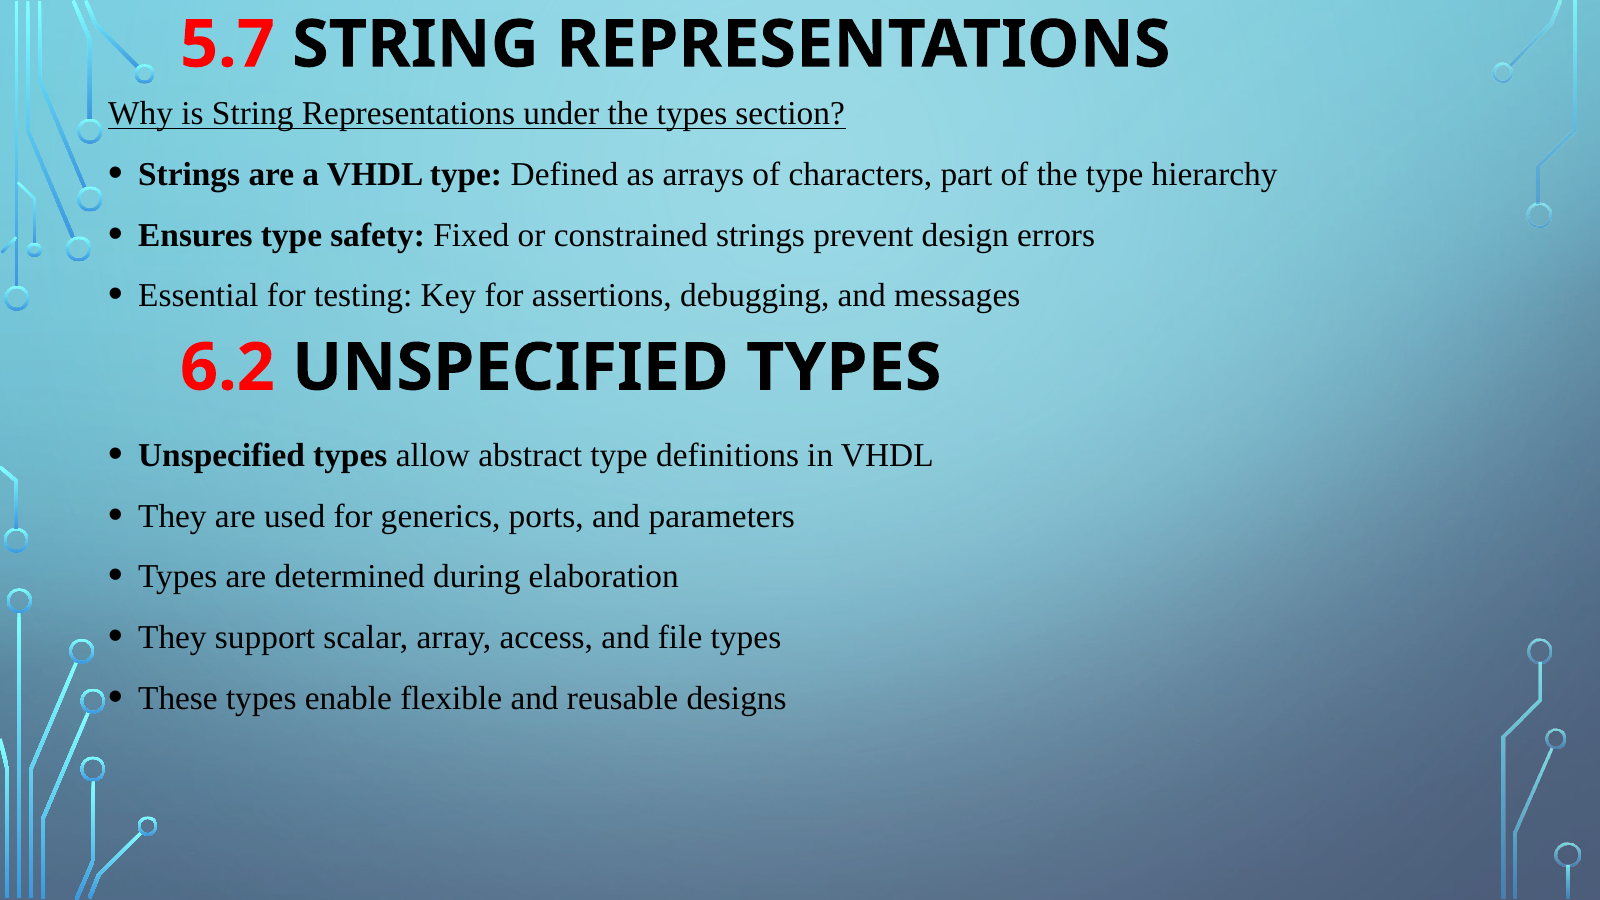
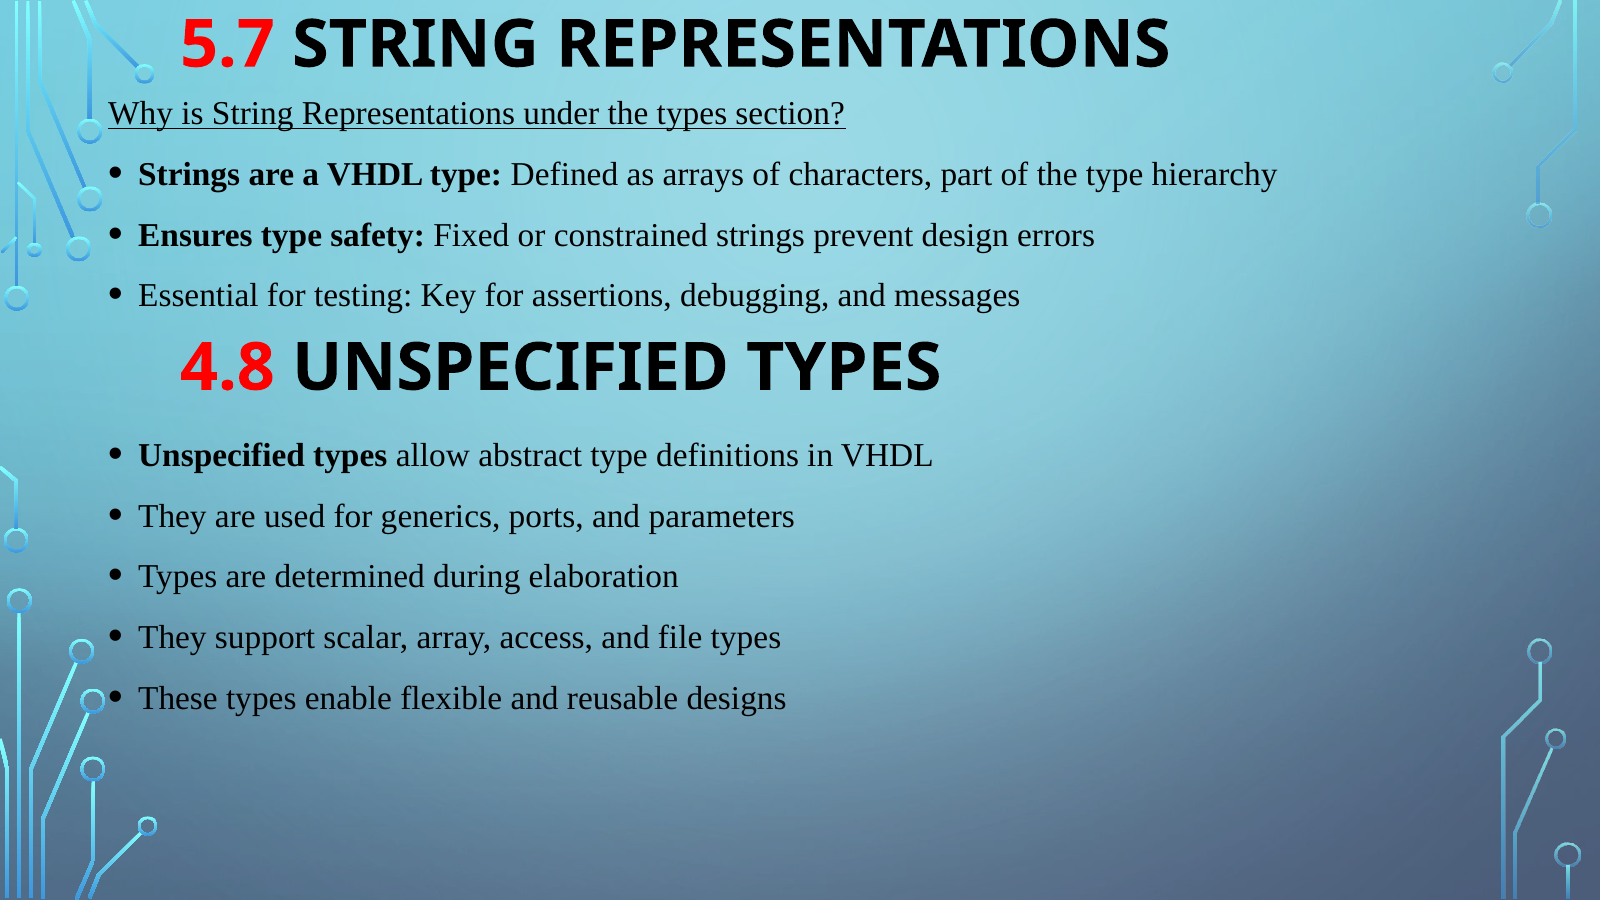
6.2: 6.2 -> 4.8 (227, 368)
